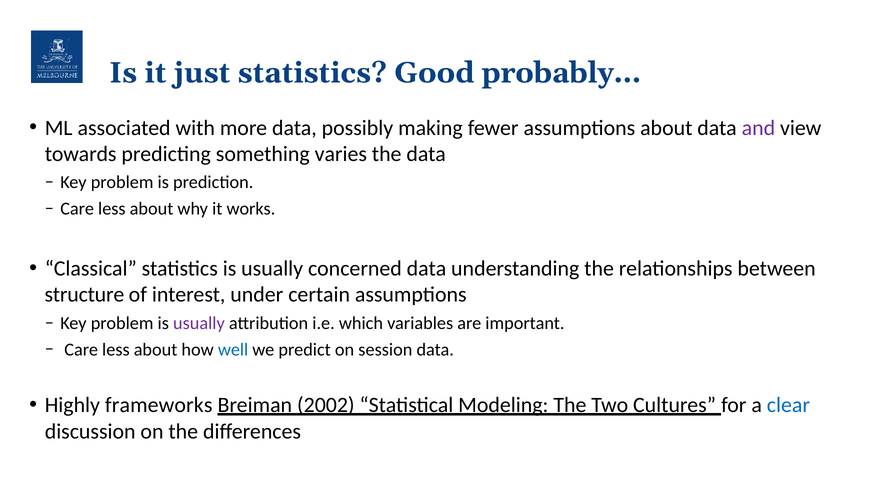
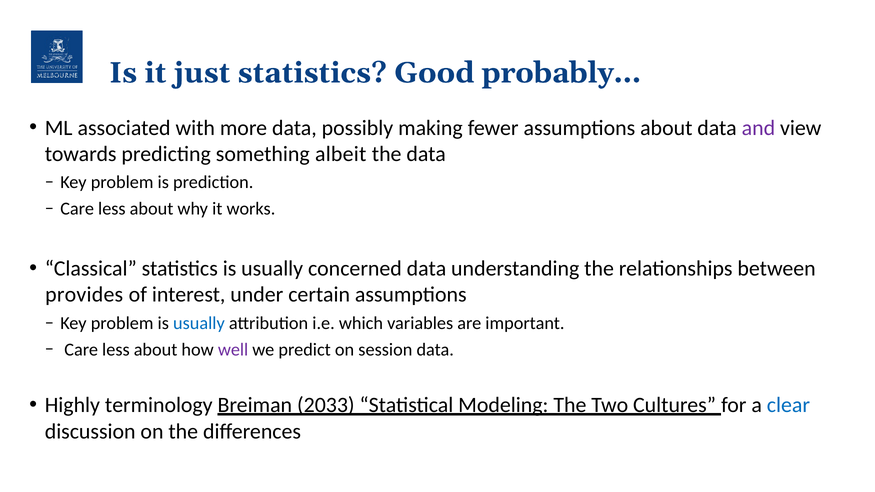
varies: varies -> albeit (341, 154)
structure: structure -> provides (84, 295)
usually colour: purple -> blue (199, 323)
well colour: blue -> purple (233, 350)
frameworks: frameworks -> terminology (159, 405)
2002: 2002 -> 2033 (326, 405)
